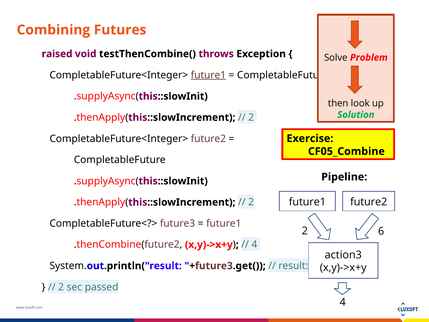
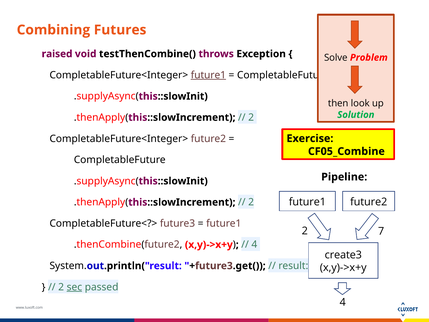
6: 6 -> 7 (381, 231)
action3: action3 -> create3 (343, 255)
sec underline: none -> present (74, 287)
